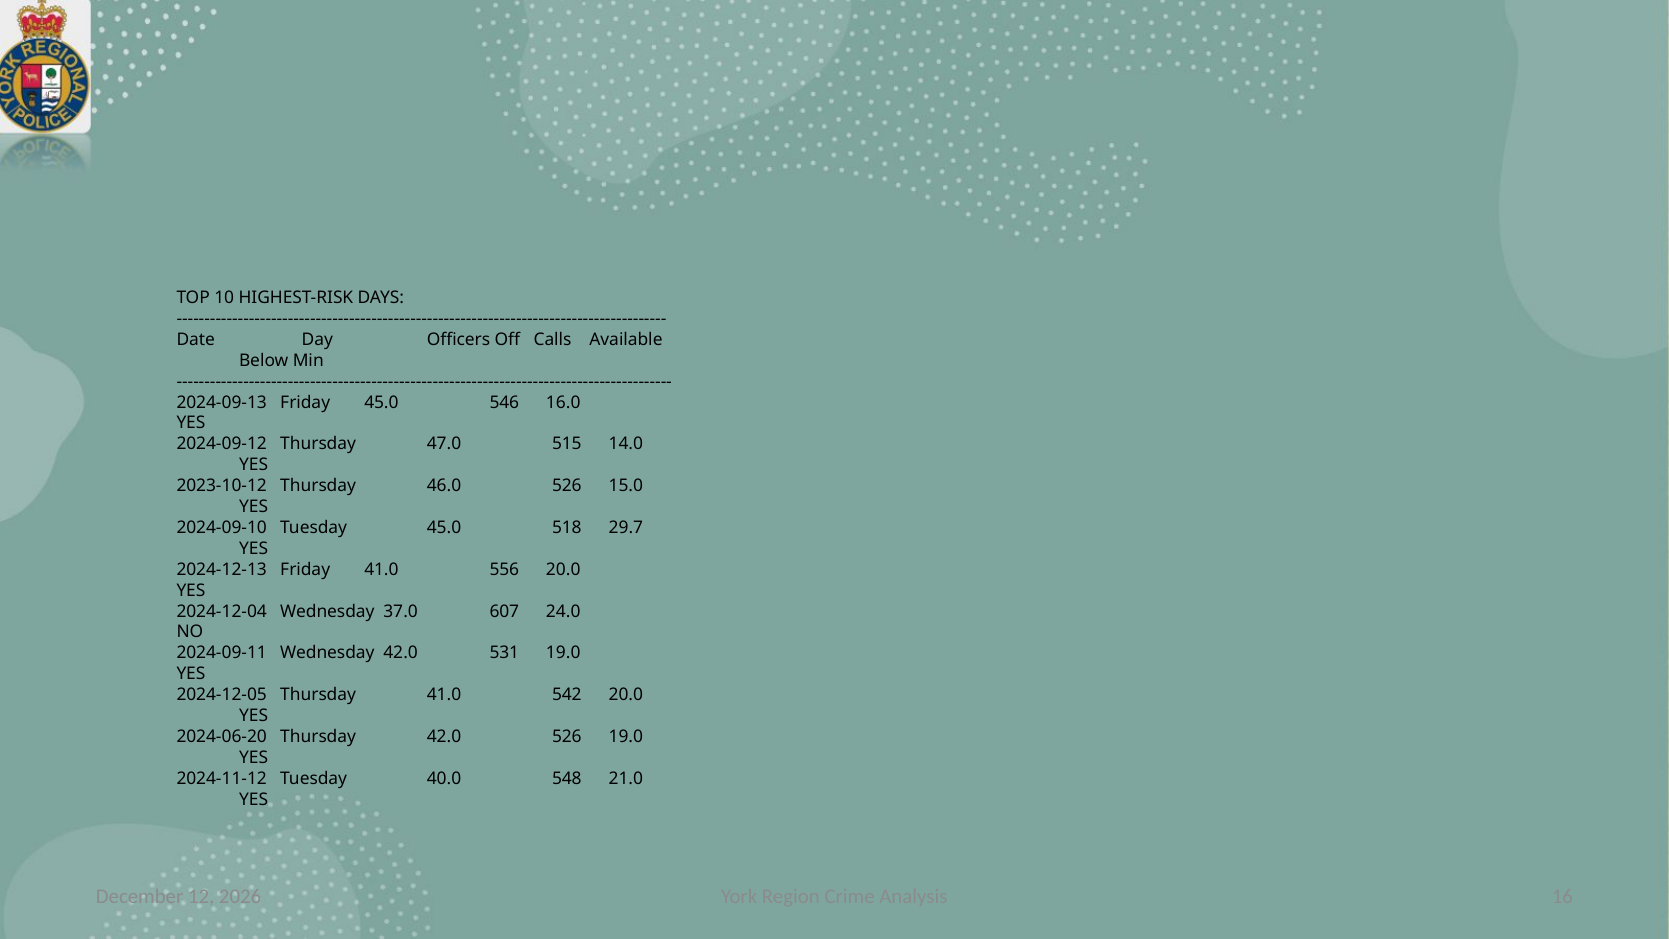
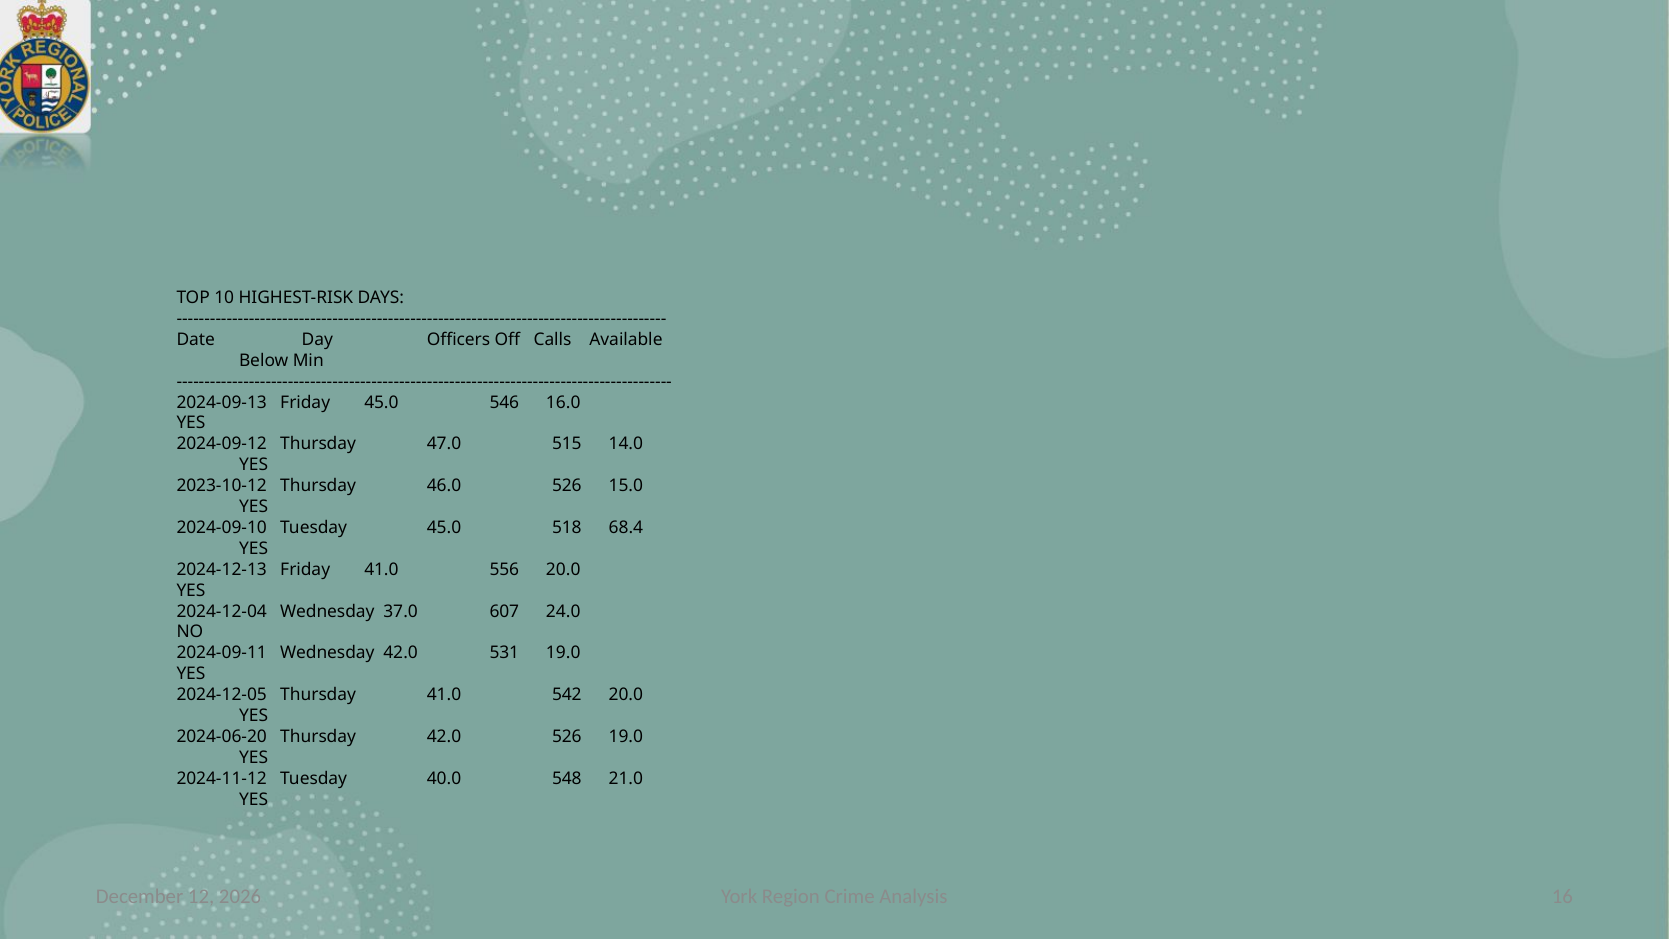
29.7: 29.7 -> 68.4 (626, 528)
